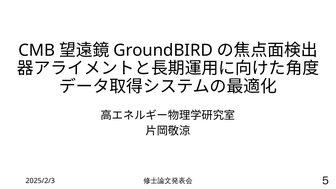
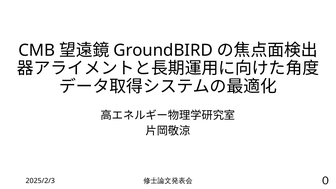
5: 5 -> 0 (325, 181)
